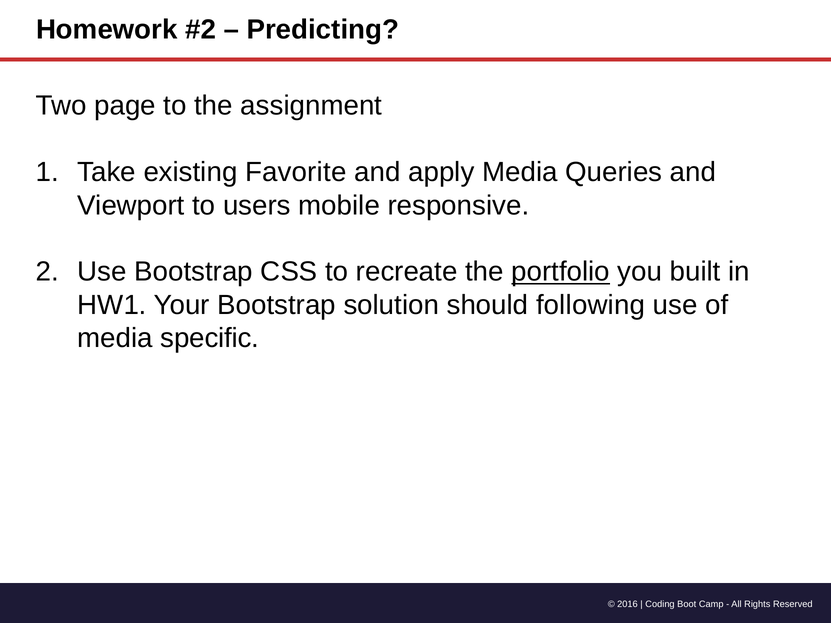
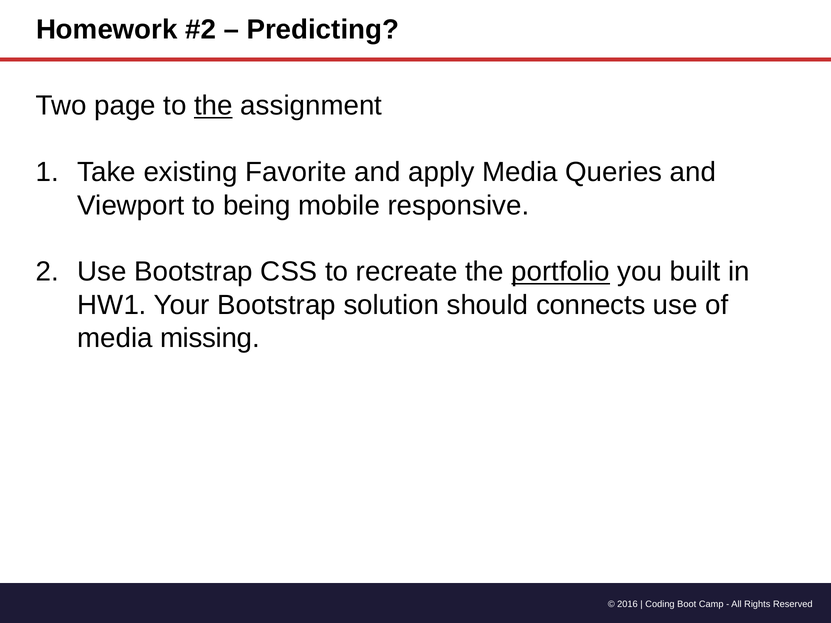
the underline: none -> present (213, 106)
users: users -> being (257, 205)
following: following -> connects (591, 305)
specific: specific -> missing (210, 338)
